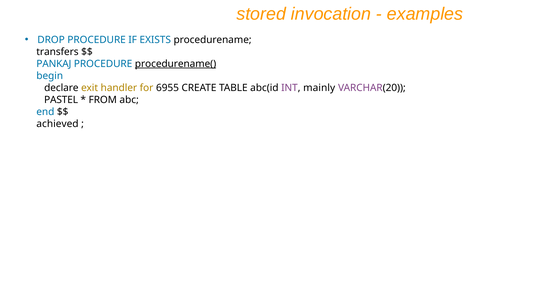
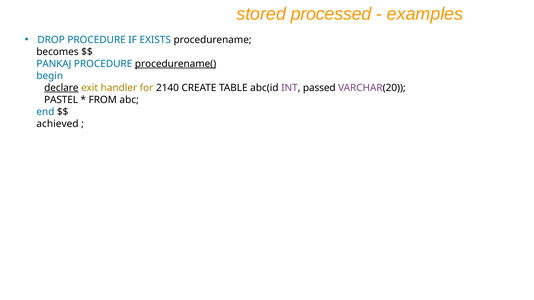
invocation: invocation -> processed (331, 14)
transfers: transfers -> becomes (58, 52)
declare underline: none -> present (61, 88)
6955: 6955 -> 2140 (167, 88)
mainly: mainly -> passed (319, 88)
